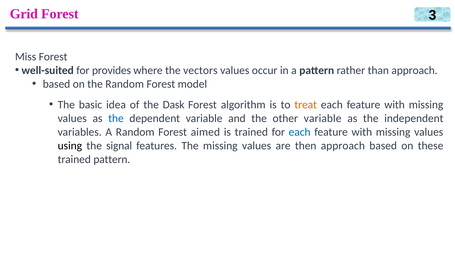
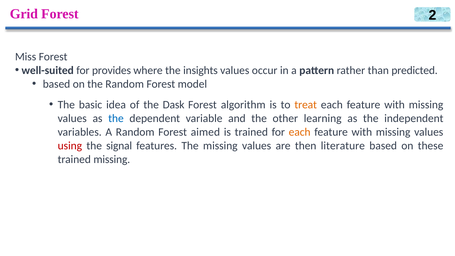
3: 3 -> 2 (432, 15)
vectors: vectors -> insights (200, 70)
than approach: approach -> predicted (415, 70)
other variable: variable -> learning (323, 118)
each colour: blue -> orange (300, 132)
using colour: black -> red (70, 146)
then approach: approach -> literature (343, 146)
trained pattern: pattern -> missing (112, 159)
